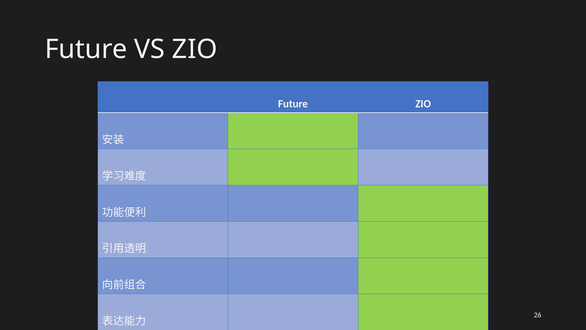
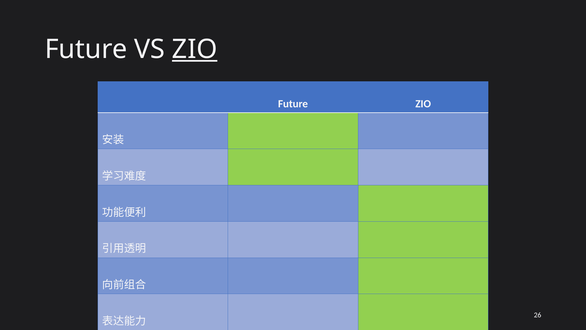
ZIO underline: none -> present (195, 49)
